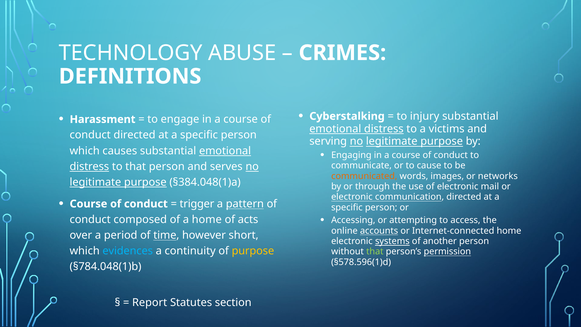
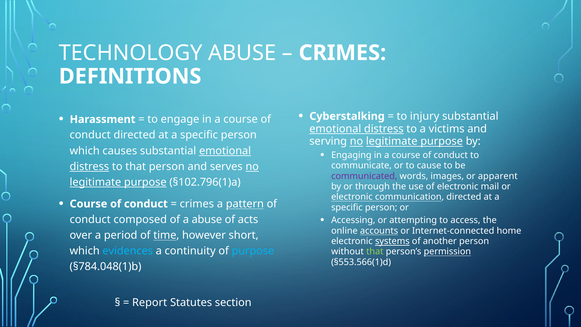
communicated colour: orange -> purple (364, 176)
networks: networks -> apparent (498, 176)
§384.048(1)a: §384.048(1)a -> §102.796(1)a (205, 182)
trigger: trigger -> crimes (197, 204)
a home: home -> abuse (207, 219)
purpose colour: yellow -> light blue (253, 251)
§578.596(1)d: §578.596(1)d -> §553.566(1)d (361, 262)
